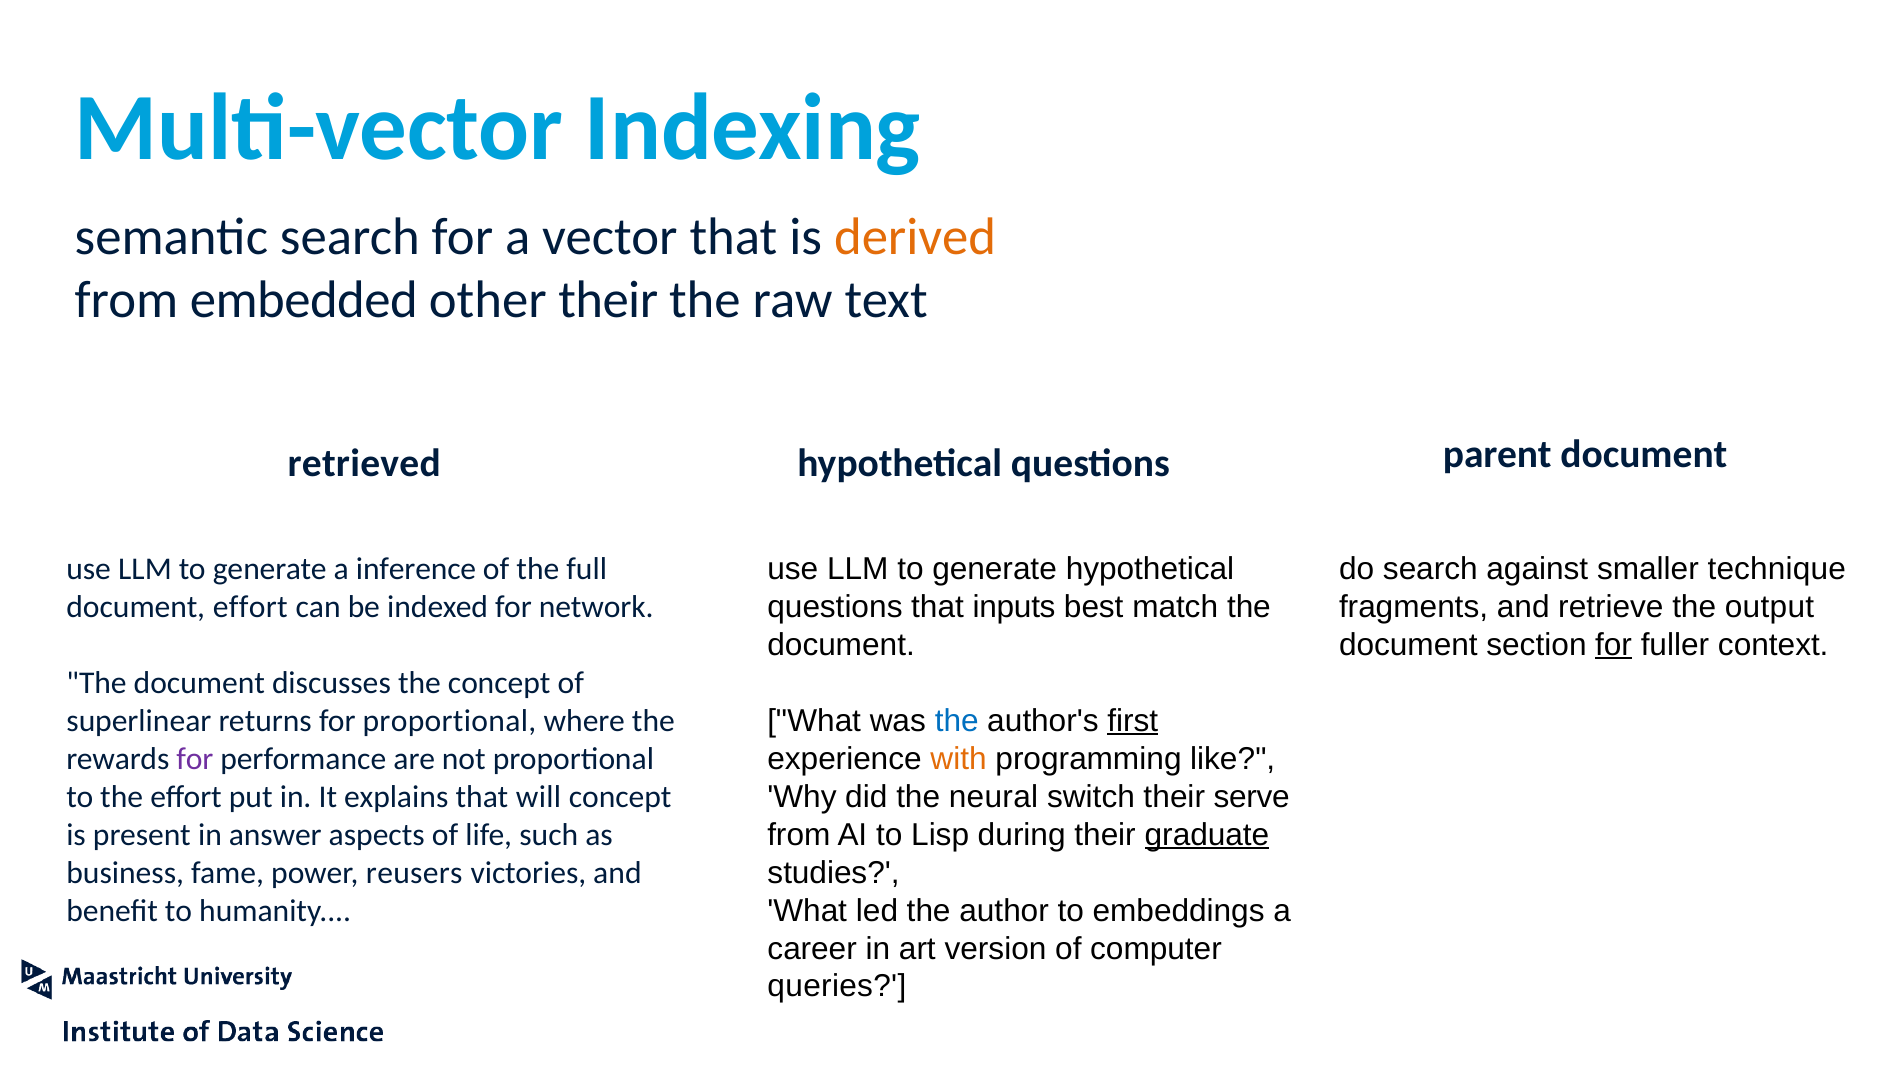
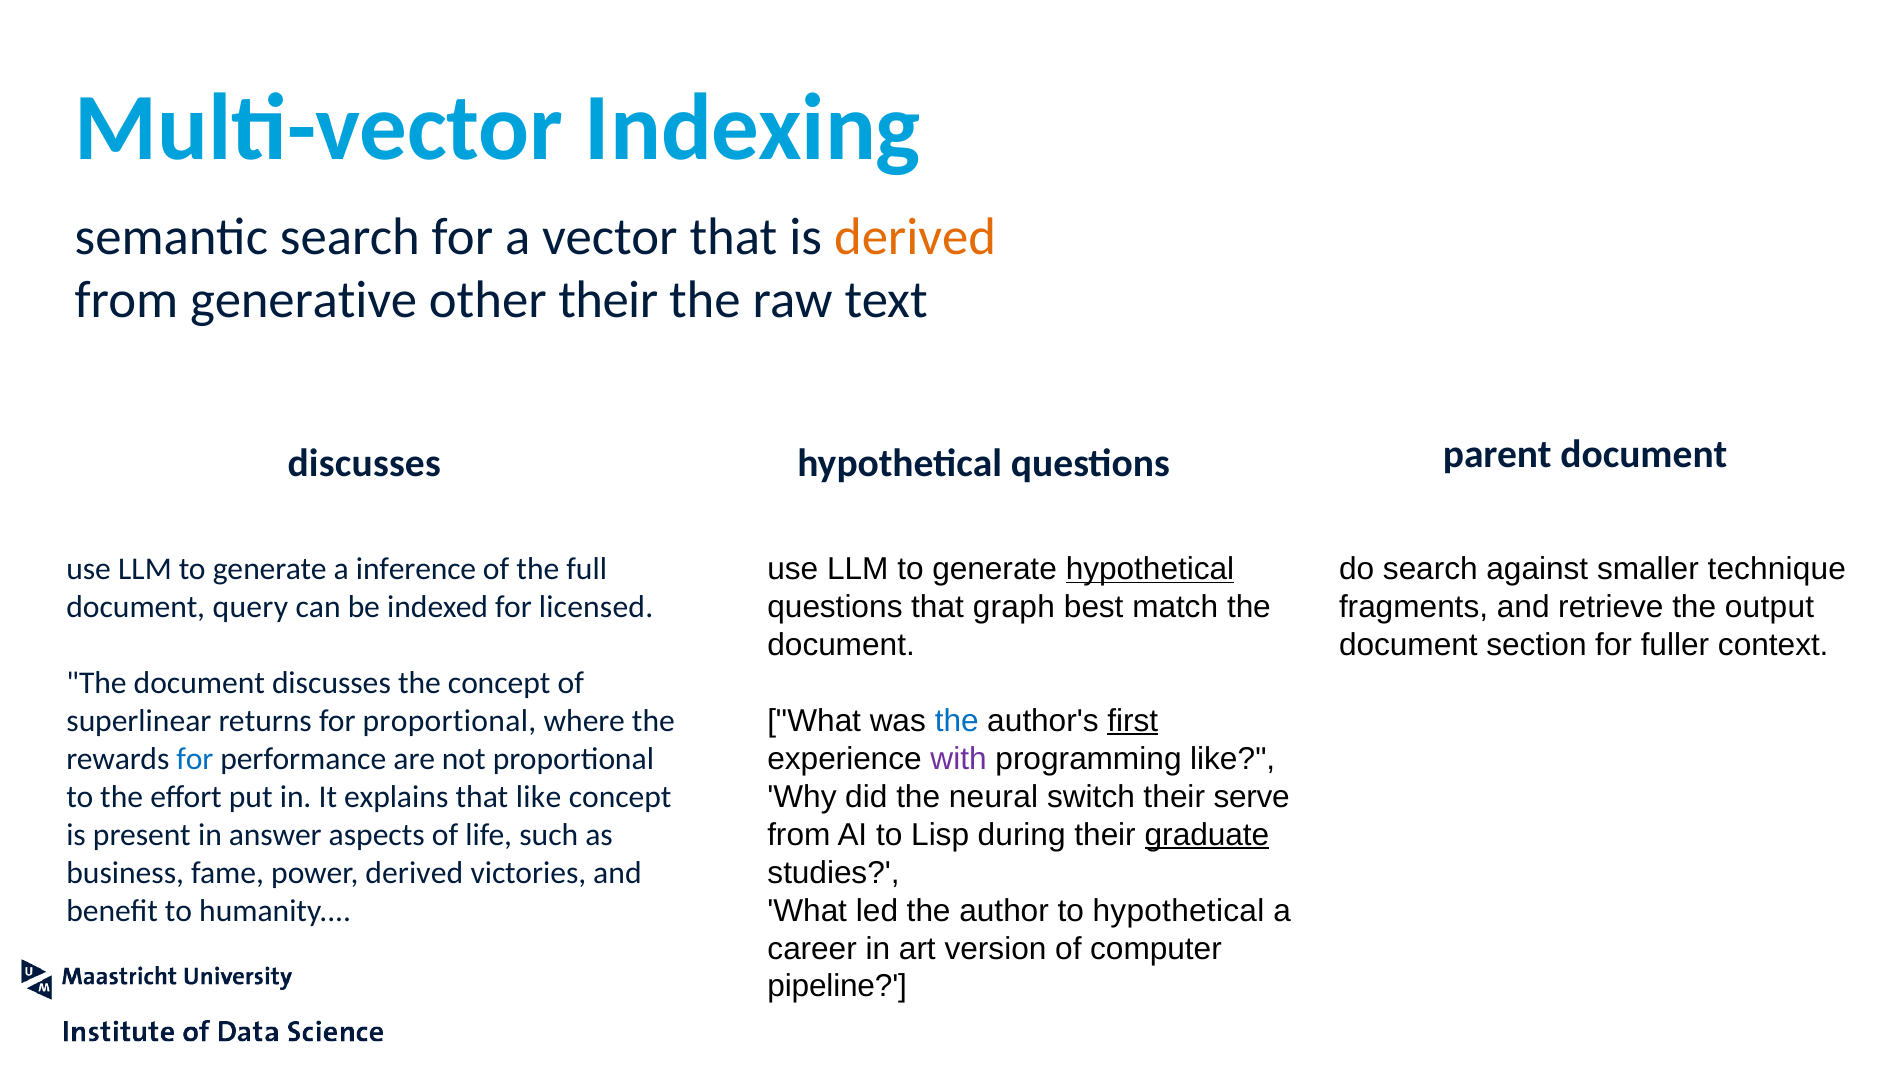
embedded: embedded -> generative (304, 300)
retrieved: retrieved -> discusses (364, 464)
hypothetical underline: none -> present (1150, 569)
inputs: inputs -> graph (1014, 607)
document effort: effort -> query (250, 607)
network: network -> licensed (596, 607)
for underline: present -> none (1614, 645)
with colour: orange -> purple (959, 758)
for colour: purple -> blue (195, 758)
that will: will -> like (539, 796)
power reusers: reusers -> derived (414, 872)
to embeddings: embeddings -> hypothetical (1178, 910)
queries: queries -> pipeline (837, 986)
